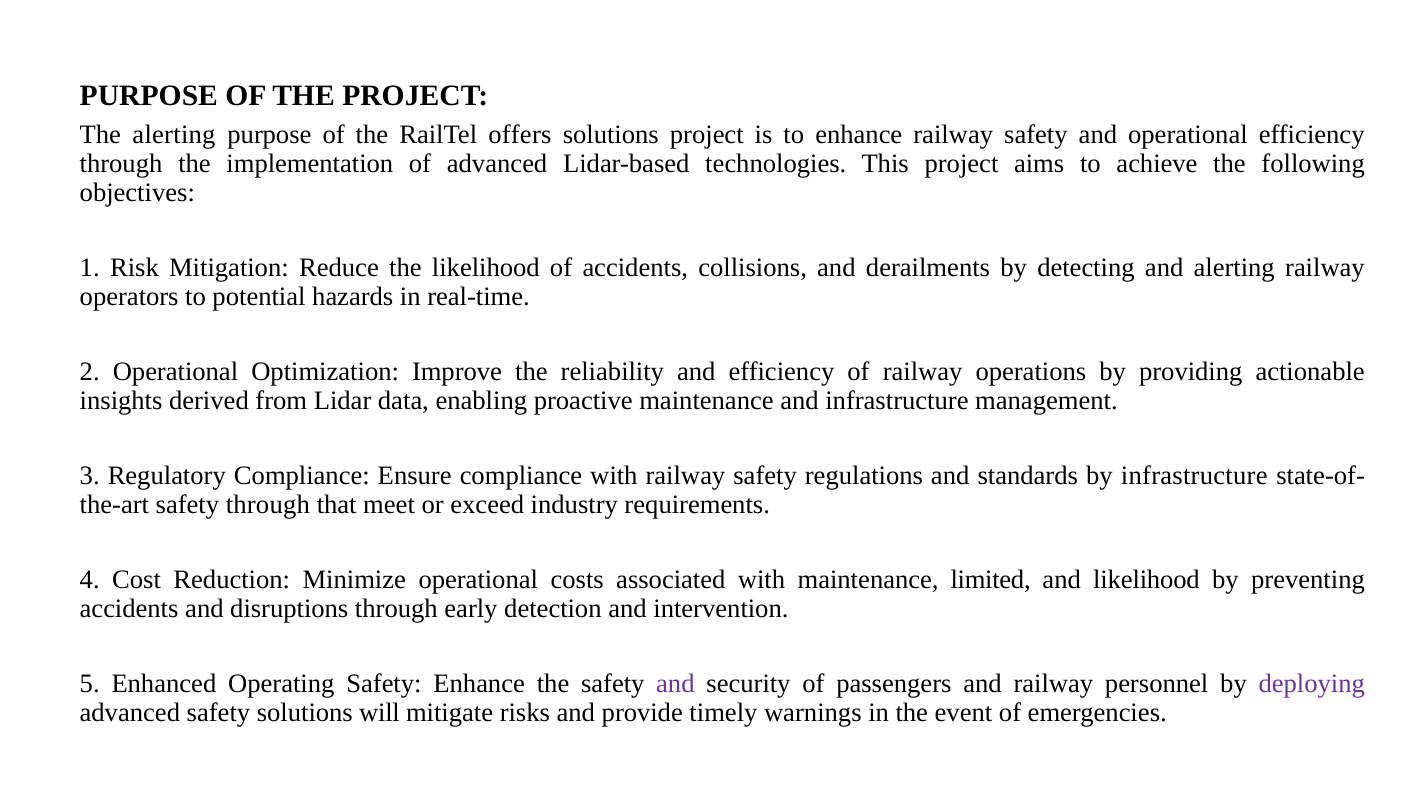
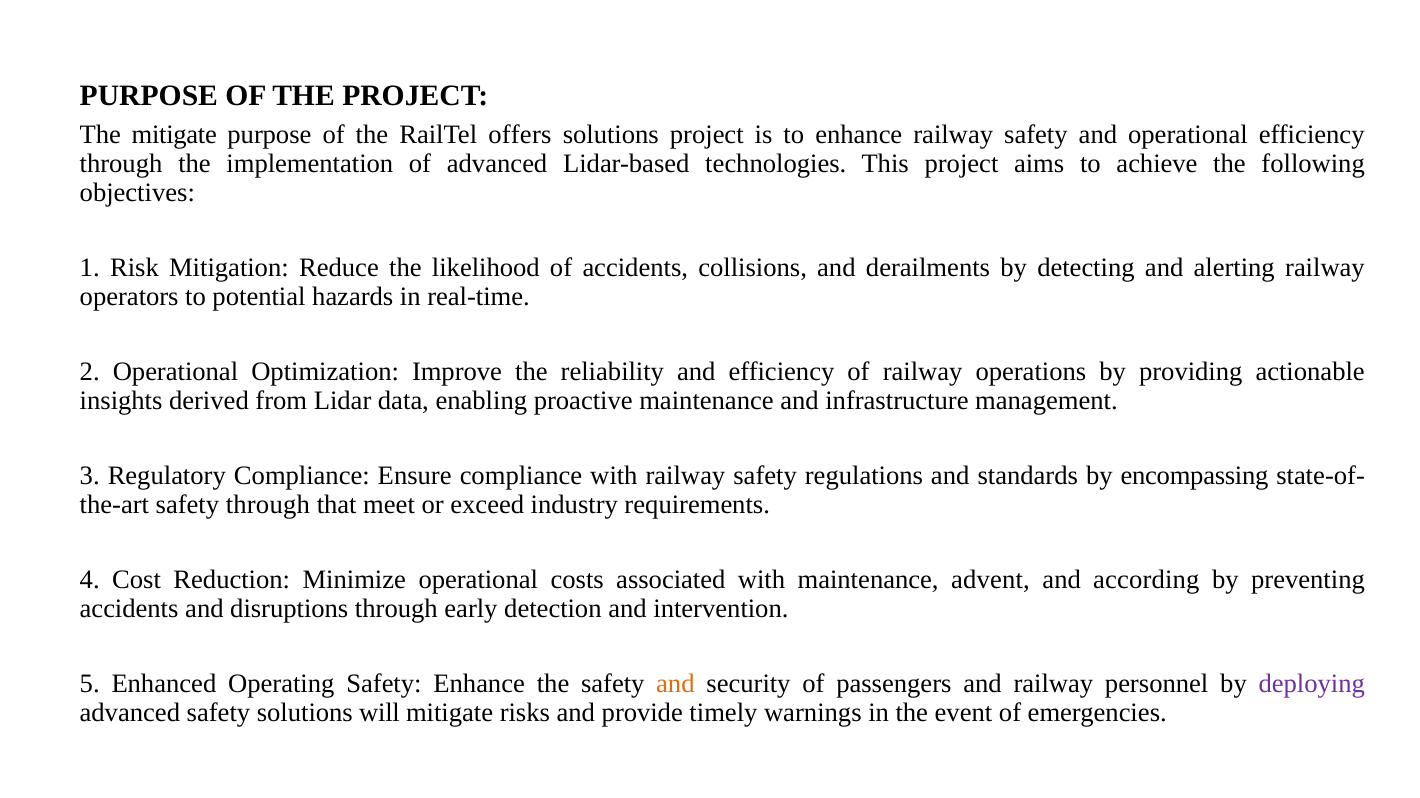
The alerting: alerting -> mitigate (174, 135)
by infrastructure: infrastructure -> encompassing (1195, 476)
limited: limited -> advent (990, 580)
and likelihood: likelihood -> according (1146, 580)
and colour: purple -> orange (675, 684)
